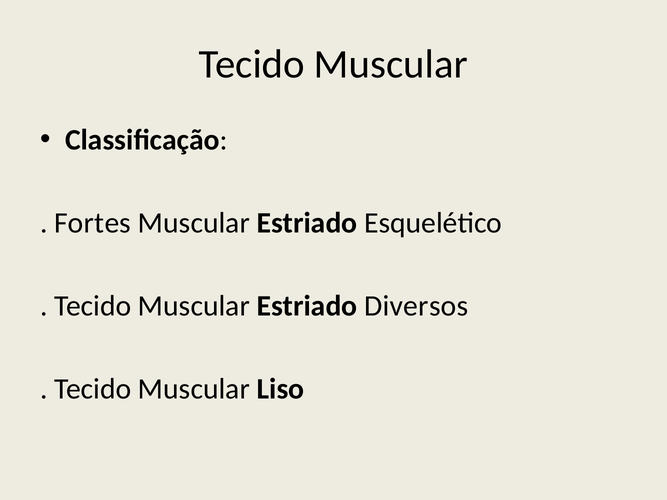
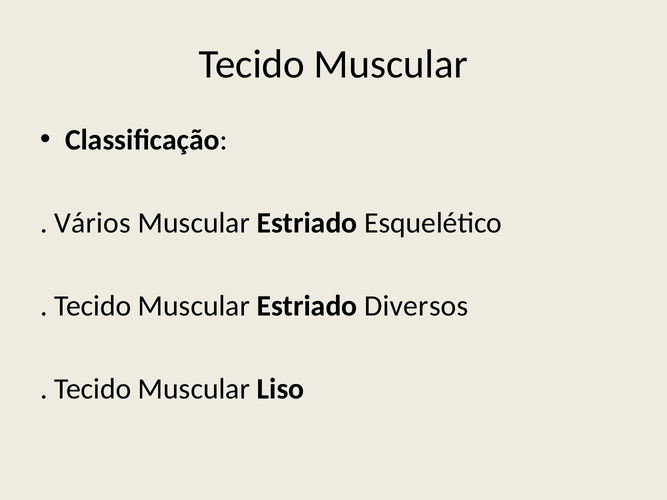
Fortes: Fortes -> Vários (93, 223)
